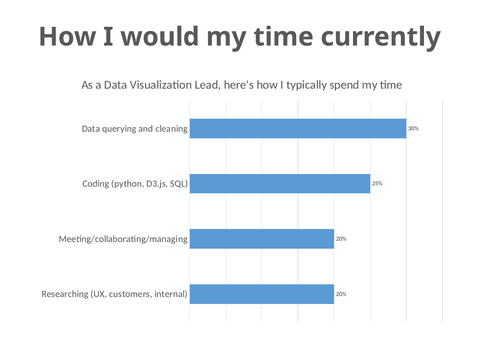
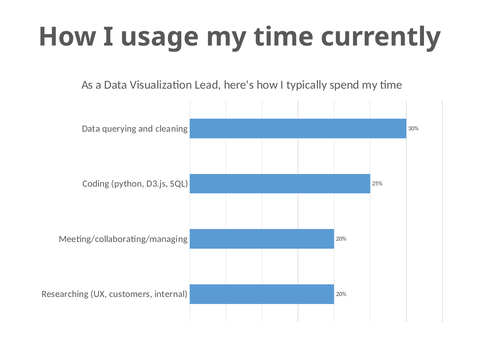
would: would -> usage (160, 37)
